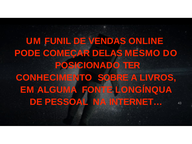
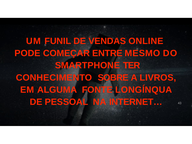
DELAS: DELAS -> ENTRE (107, 53)
POSICIONADO: POSICIONADO -> SMARTPHONE (87, 65)
